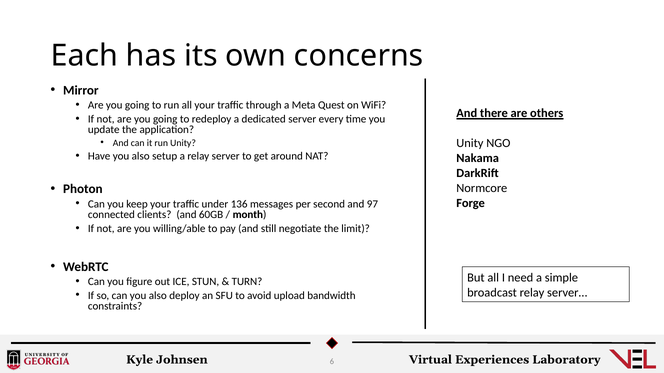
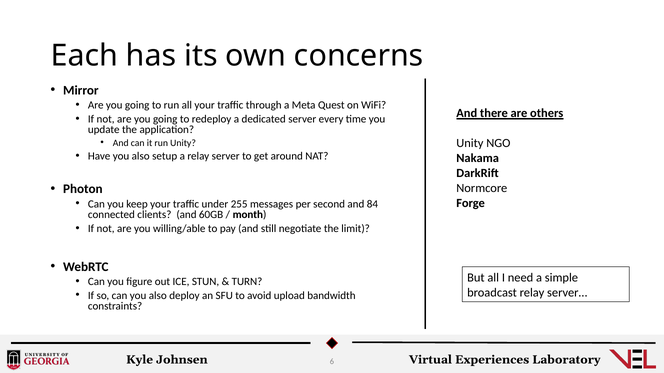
136: 136 -> 255 (239, 204)
97: 97 -> 84 (372, 204)
